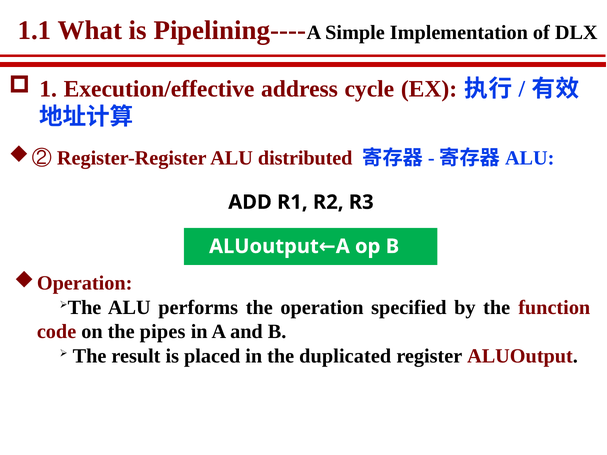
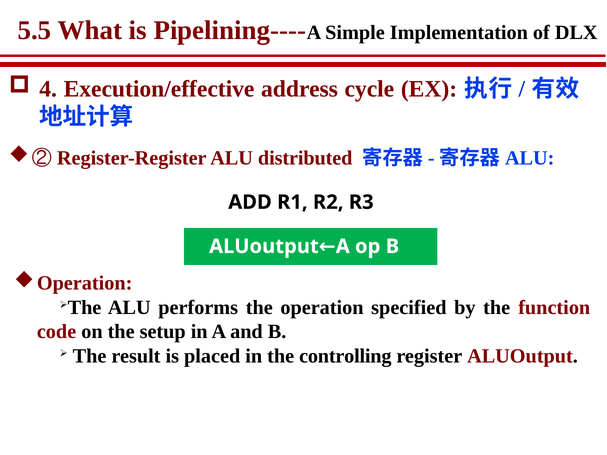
1.1: 1.1 -> 5.5 (34, 30)
1: 1 -> 4 (48, 89)
pipes: pipes -> setup (163, 332)
duplicated: duplicated -> controlling (345, 356)
